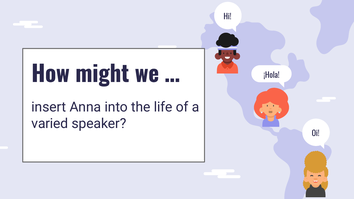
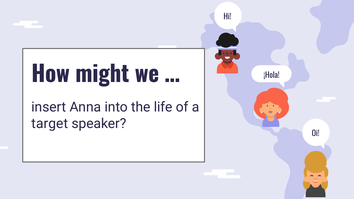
varied: varied -> target (50, 124)
